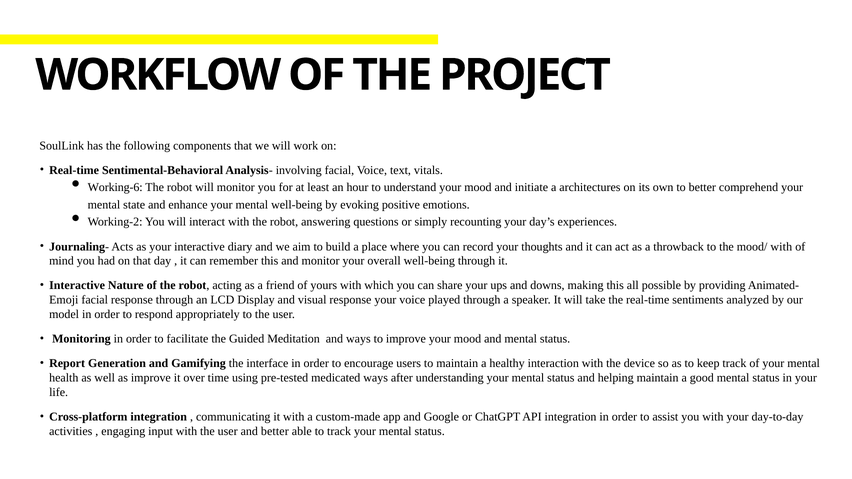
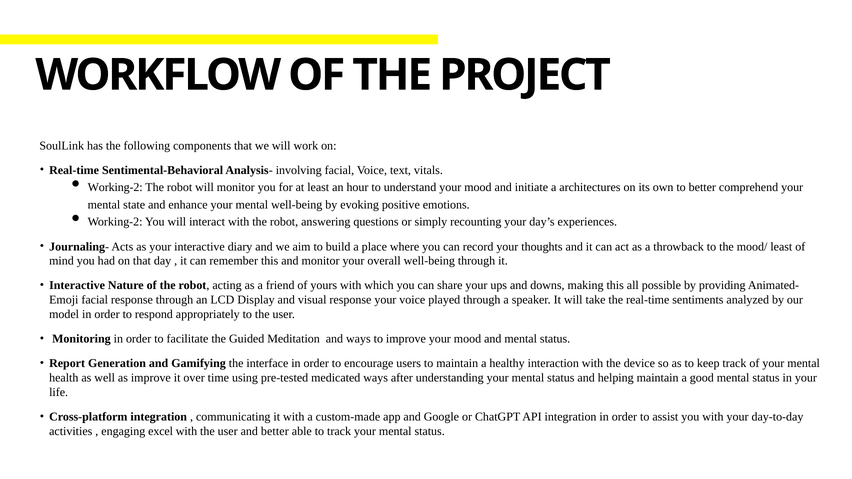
Working-6: Working-6 -> Working-2 (115, 188)
mood/ with: with -> least (781, 247)
input: input -> excel (161, 431)
